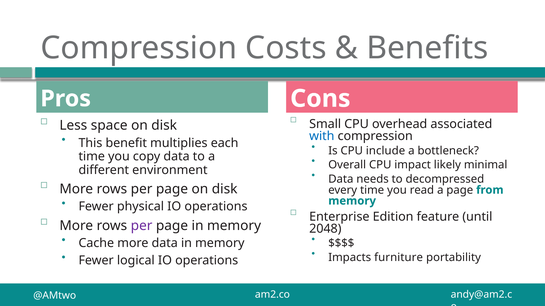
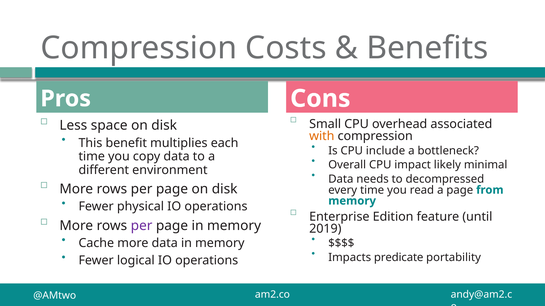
with colour: blue -> orange (322, 136)
2048: 2048 -> 2019 (325, 229)
furniture: furniture -> predicate (399, 258)
